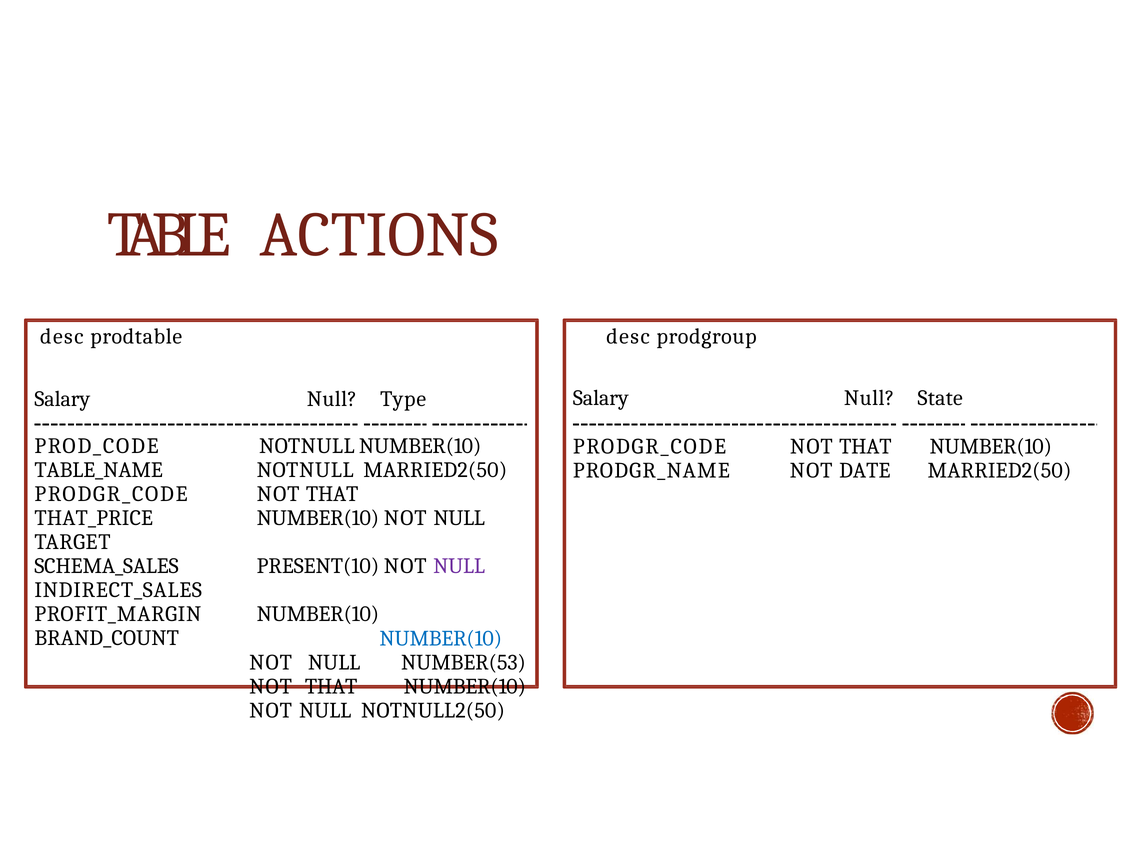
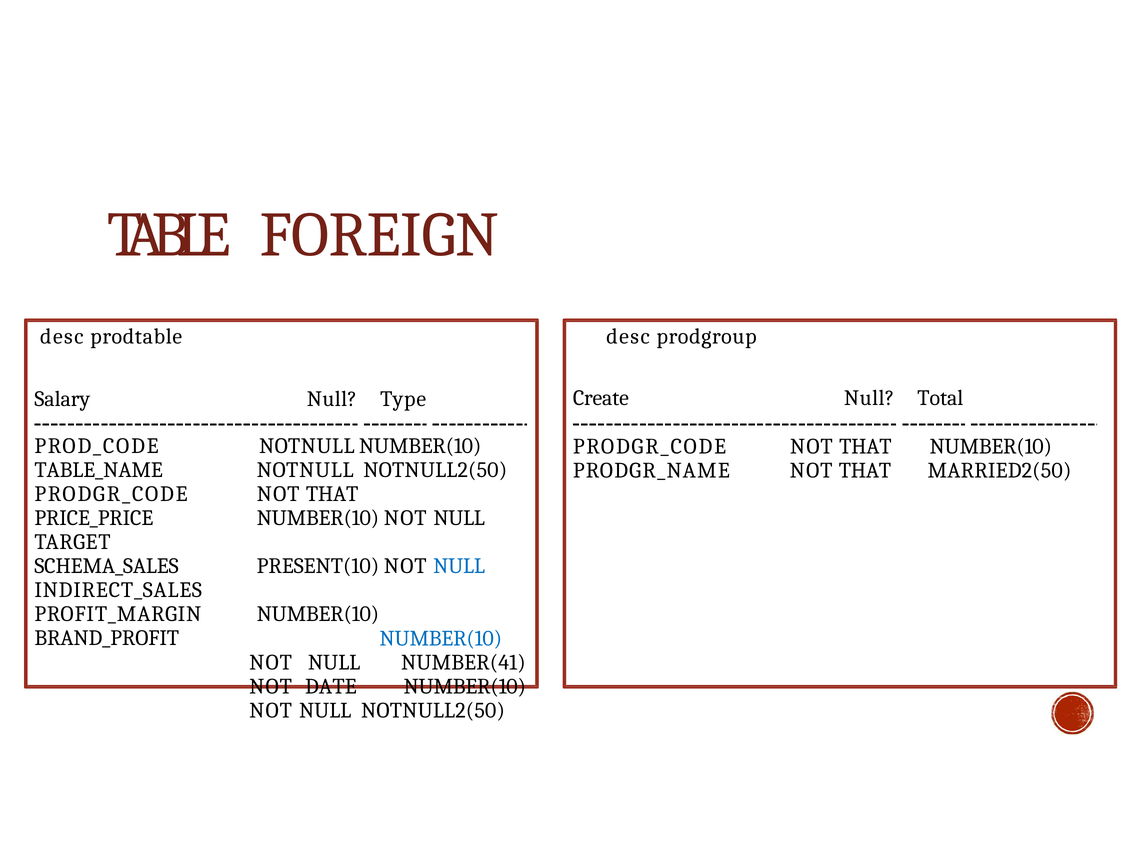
ACTIONS: ACTIONS -> FOREIGN (379, 235)
Salary: Salary -> Create (601, 398)
State: State -> Total (940, 398)
NOTNULL MARRIED2(50: MARRIED2(50 -> NOTNULL2(50 (435, 470)
DATE: DATE -> THAT (865, 471)
THAT_PRICE: THAT_PRICE -> PRICE_PRICE (94, 518)
NULL colour: purple -> blue (459, 566)
BRAND_COUNT: BRAND_COUNT -> BRAND_PROFIT (107, 638)
NUMBER(53: NUMBER(53 -> NUMBER(41 (463, 663)
THAT: THAT -> DATE (331, 687)
